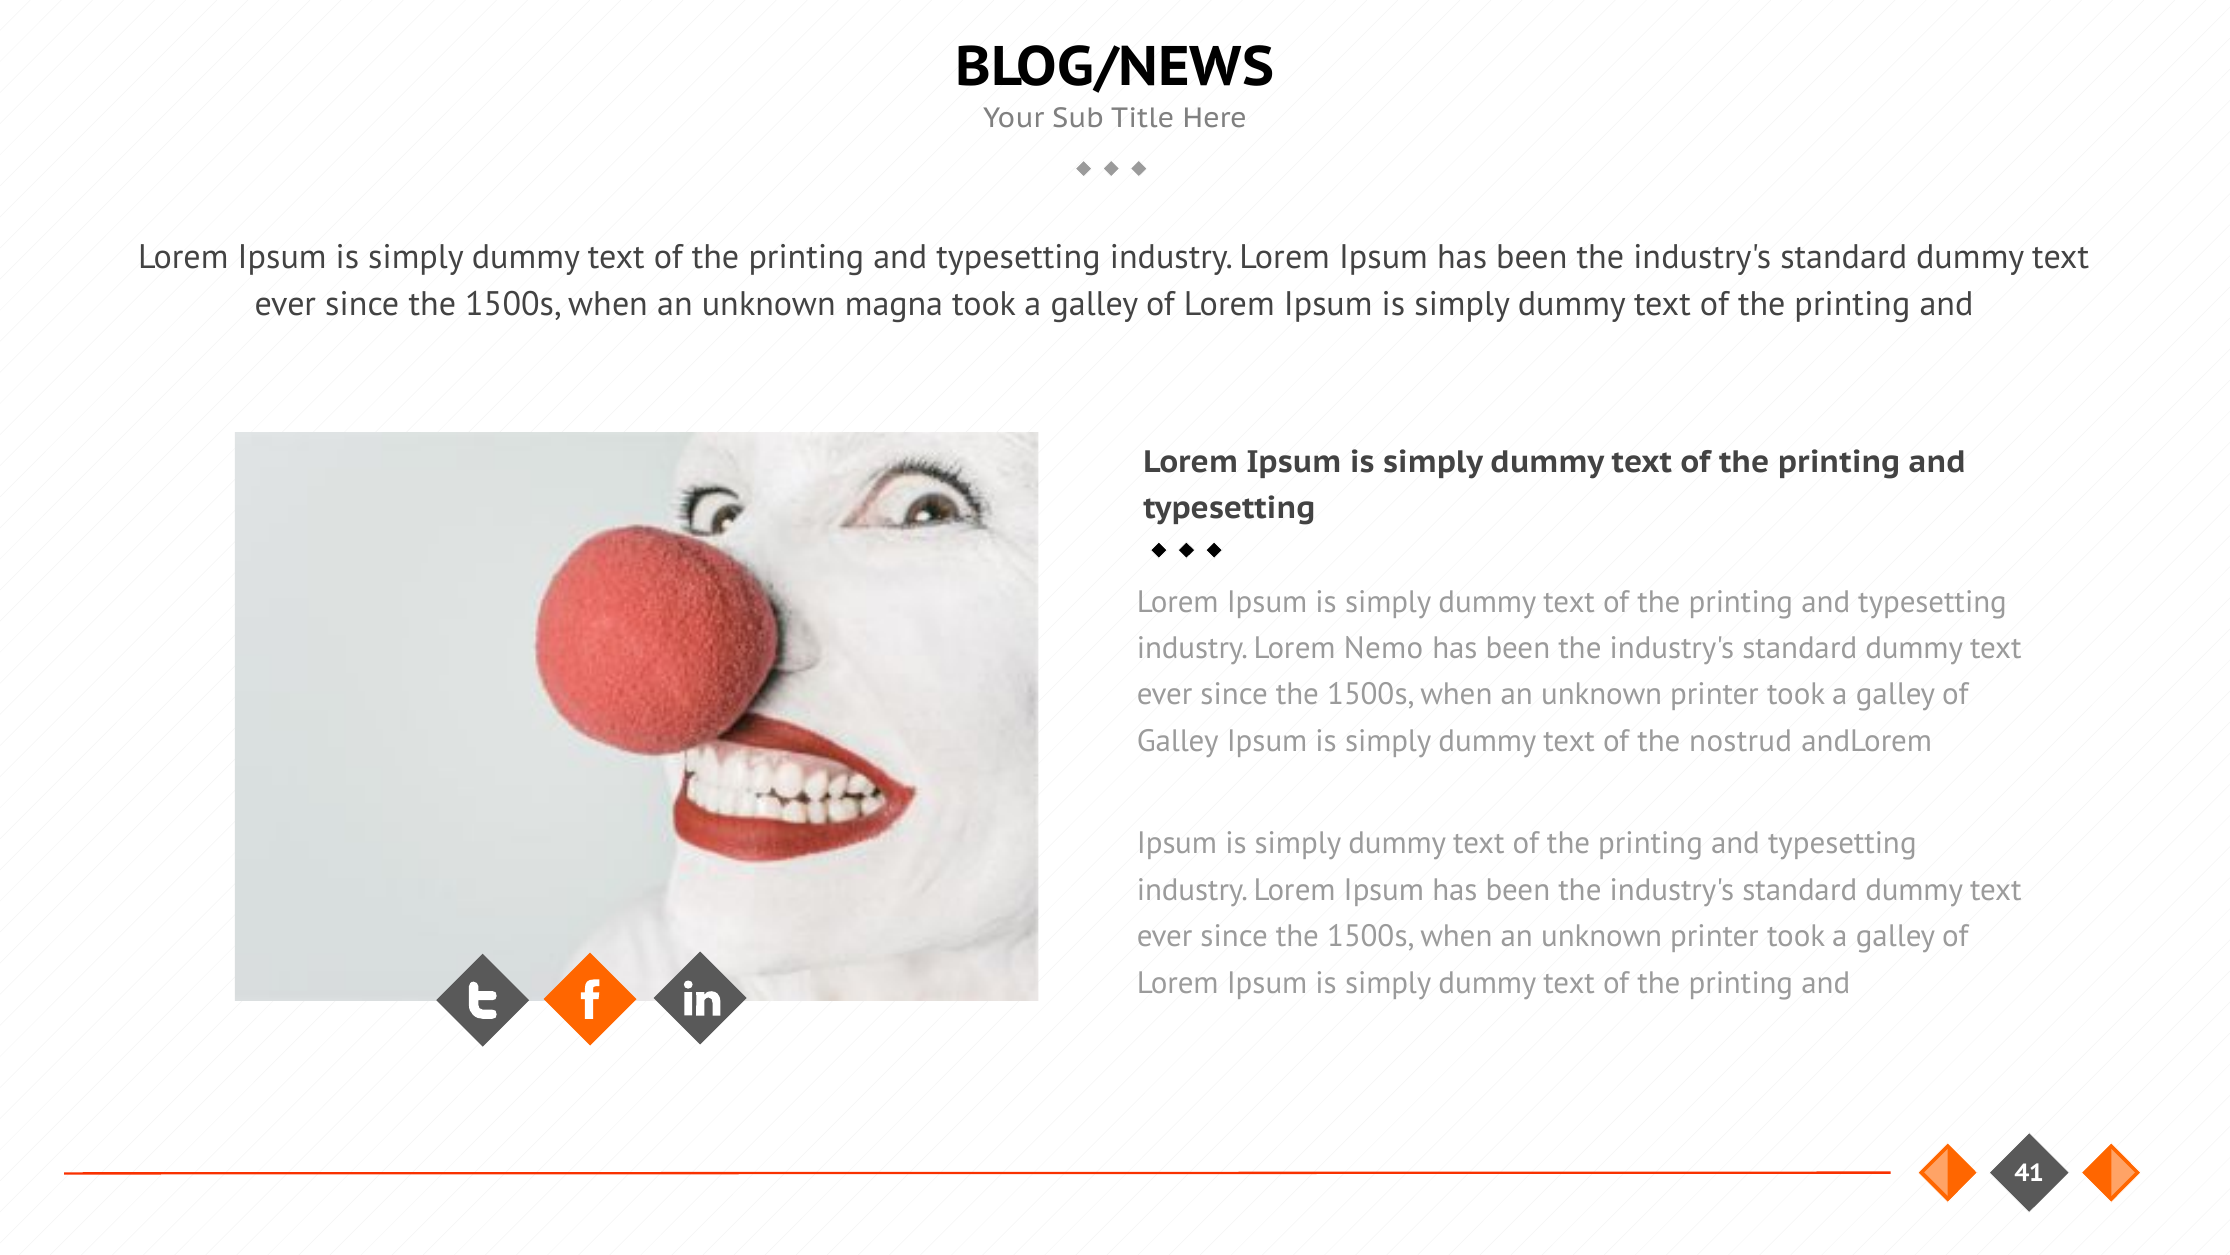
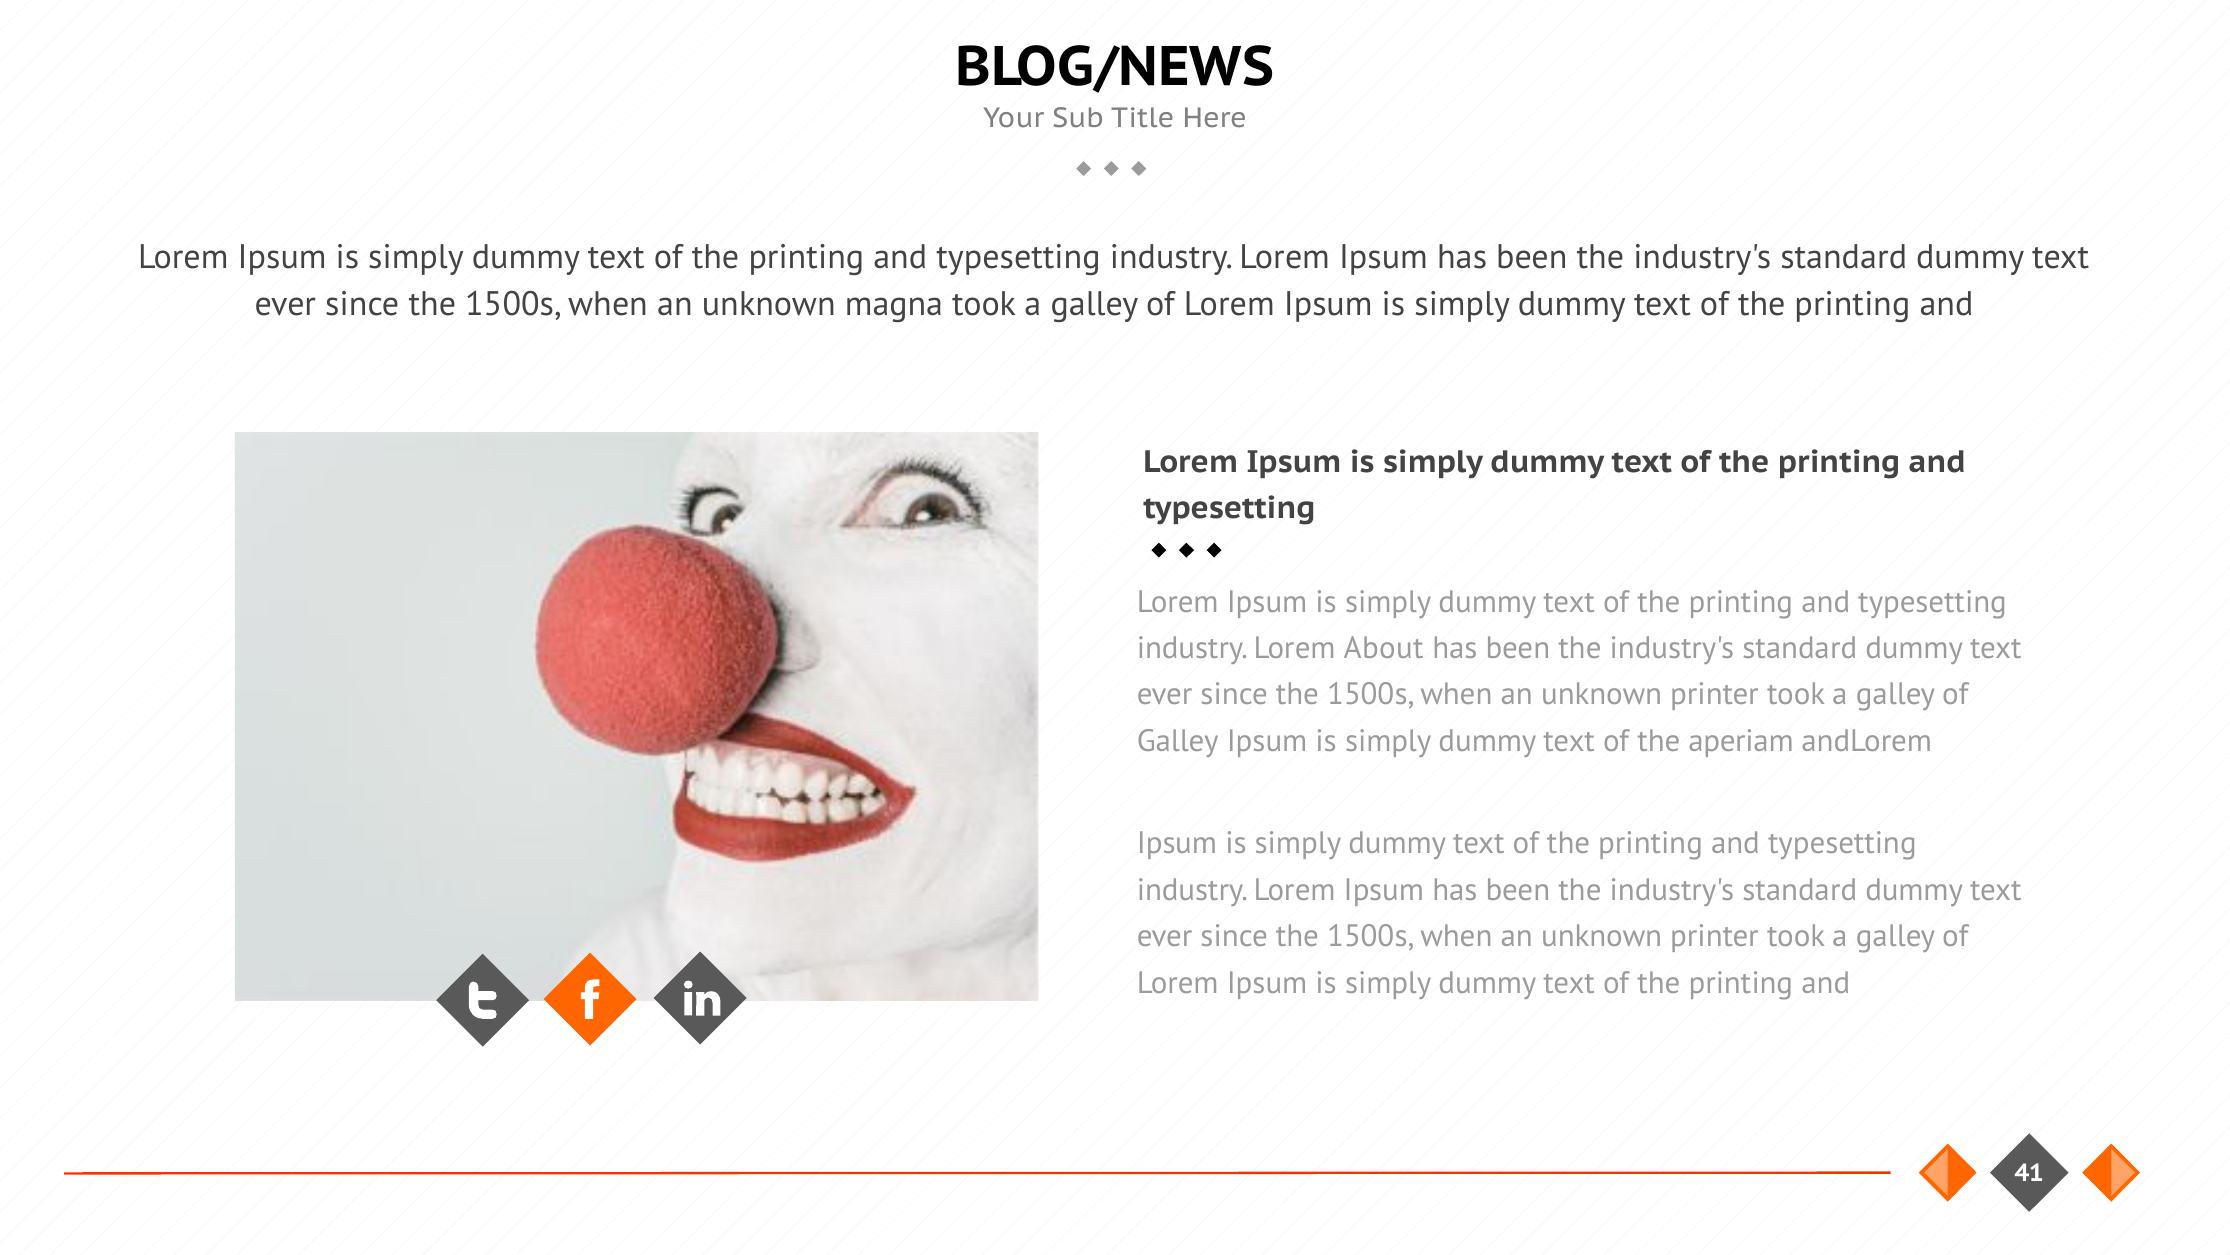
Nemo: Nemo -> About (1384, 648)
nostrud: nostrud -> aperiam (1741, 741)
